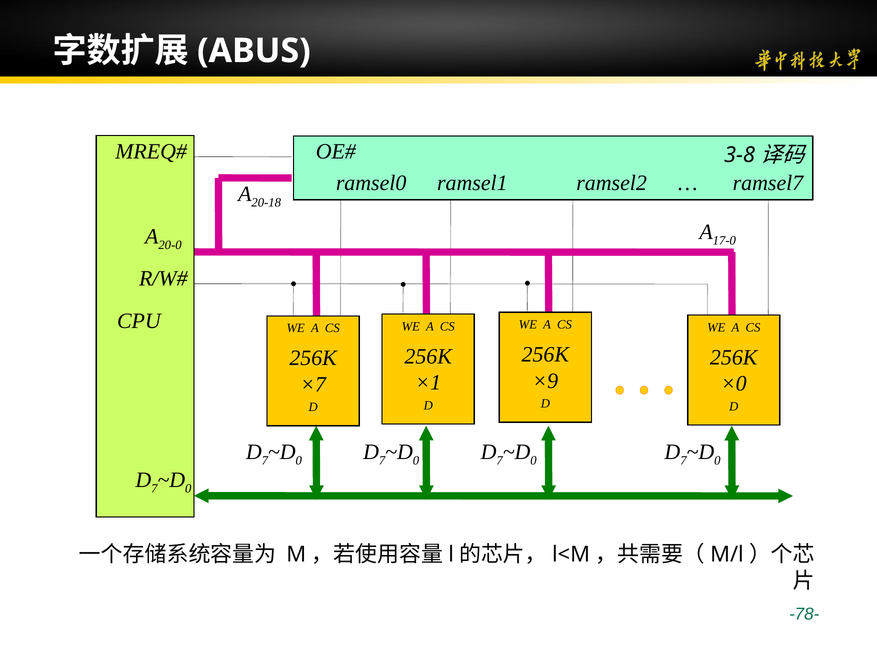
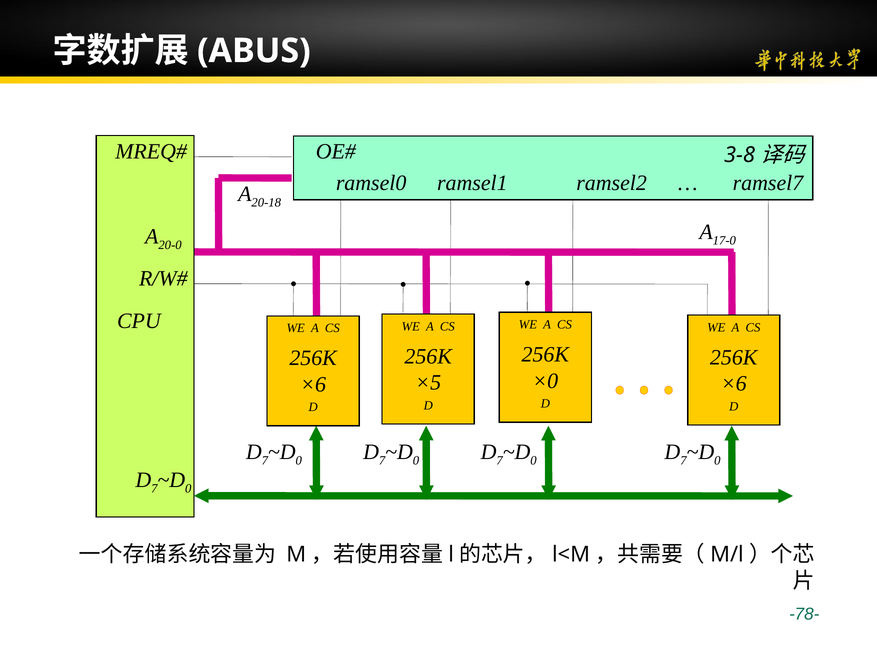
×9: ×9 -> ×0 (545, 381)
×1: ×1 -> ×5 (428, 382)
×0: ×0 -> ×6 (734, 384)
×7: ×7 -> ×6 (313, 384)
